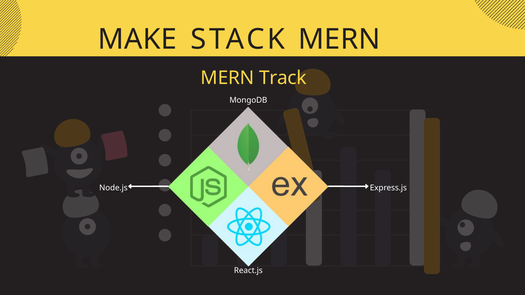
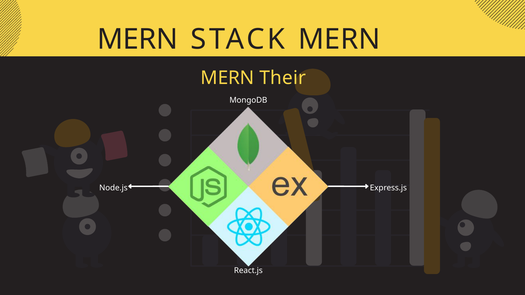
MAKE: MAKE -> MERN (138, 39)
Track: Track -> Their (283, 78)
